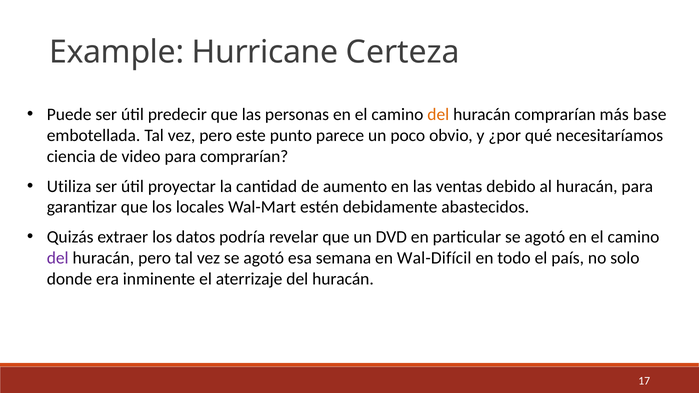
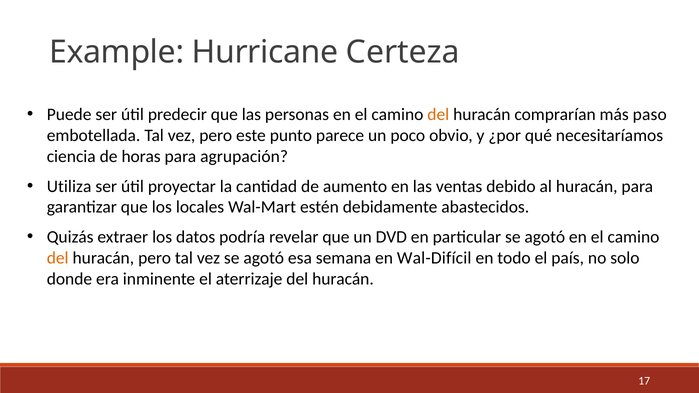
base: base -> paso (650, 115)
video: video -> horas (141, 157)
para comprarían: comprarían -> agrupación (244, 157)
del colour: purple -> orange (58, 258)
